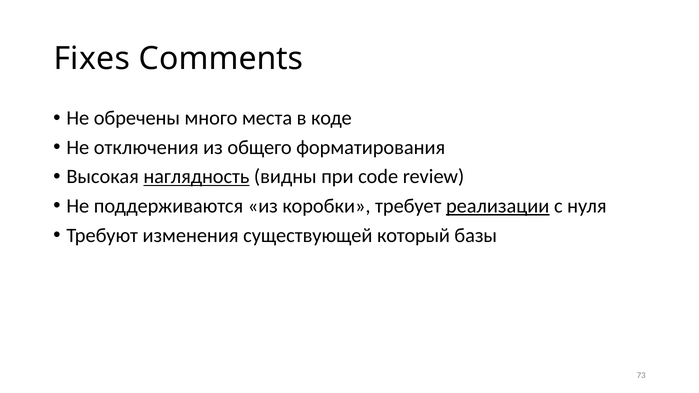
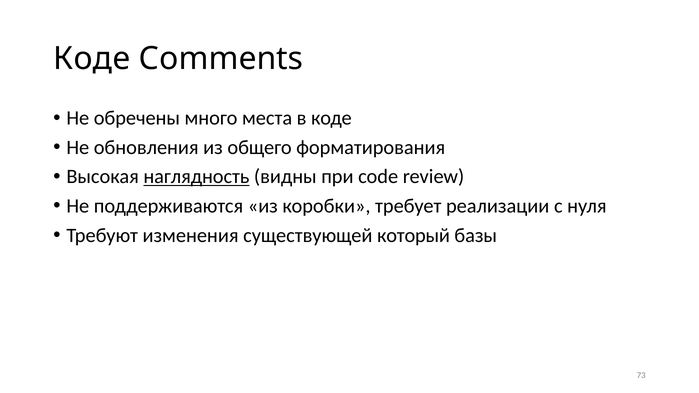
Fixes: Fixes -> Коде (92, 59)
отключения: отключения -> обновления (146, 147)
реализации underline: present -> none (498, 206)
